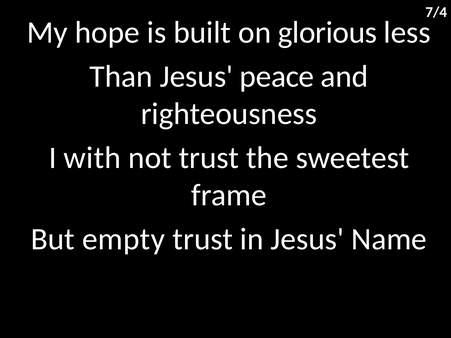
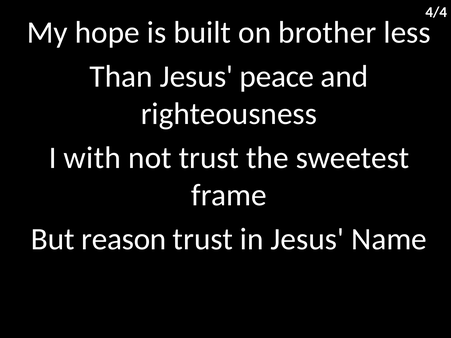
7/4: 7/4 -> 4/4 (436, 12)
glorious: glorious -> brother (327, 33)
empty: empty -> reason (124, 239)
